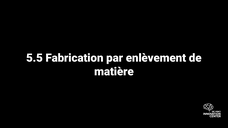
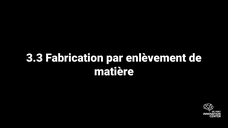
5.5: 5.5 -> 3.3 (35, 58)
